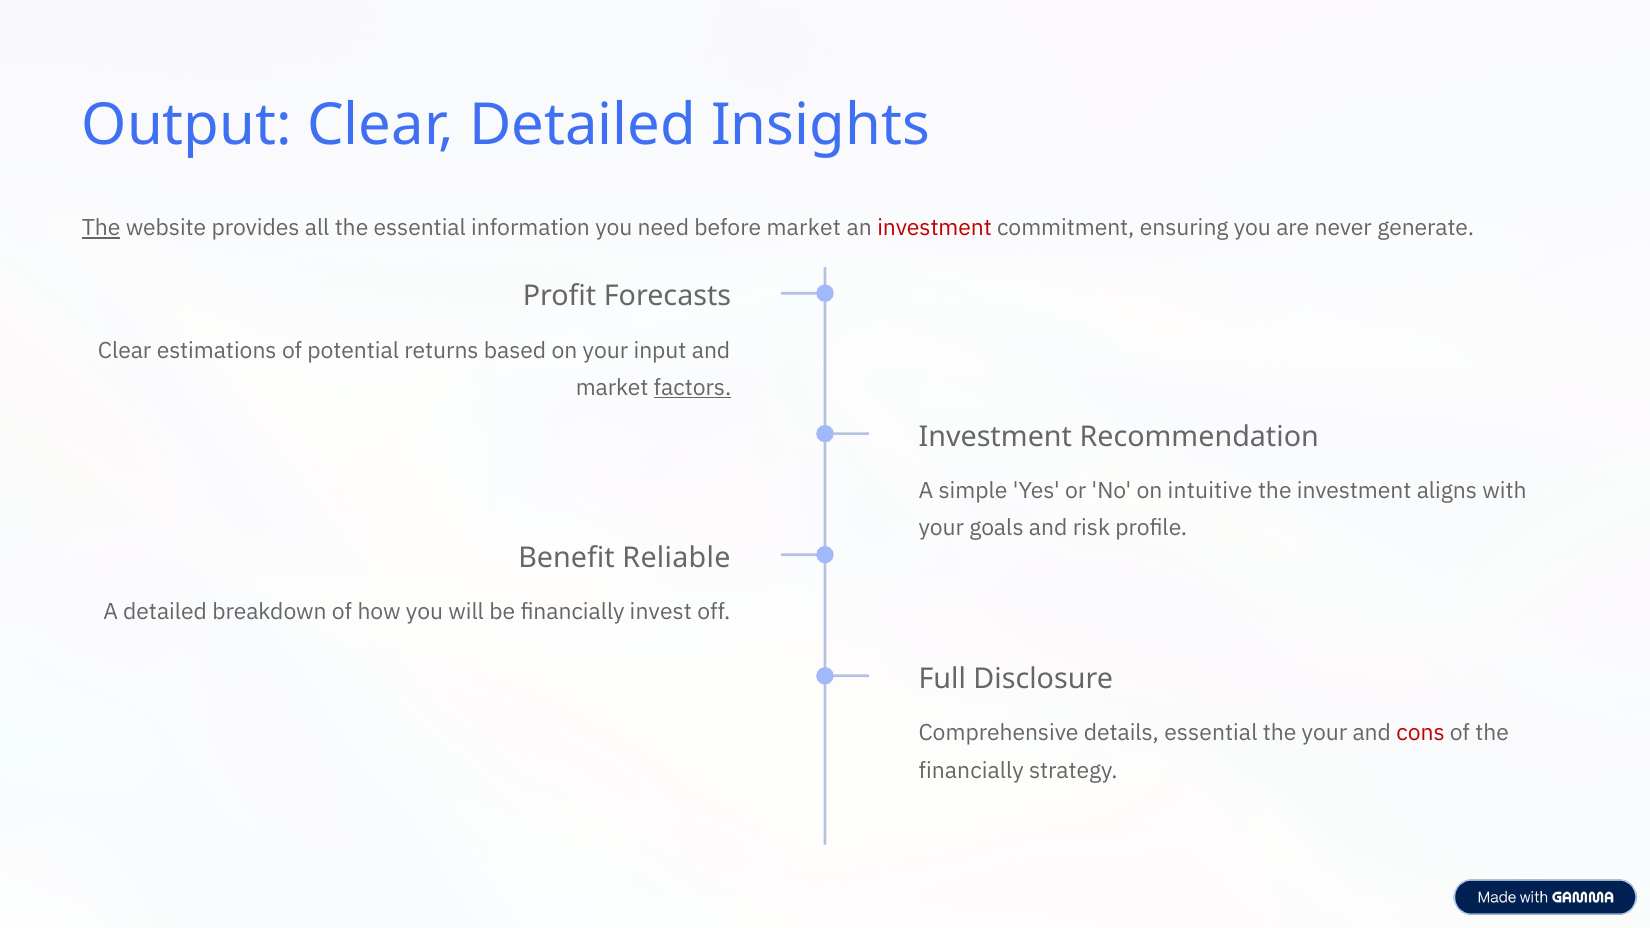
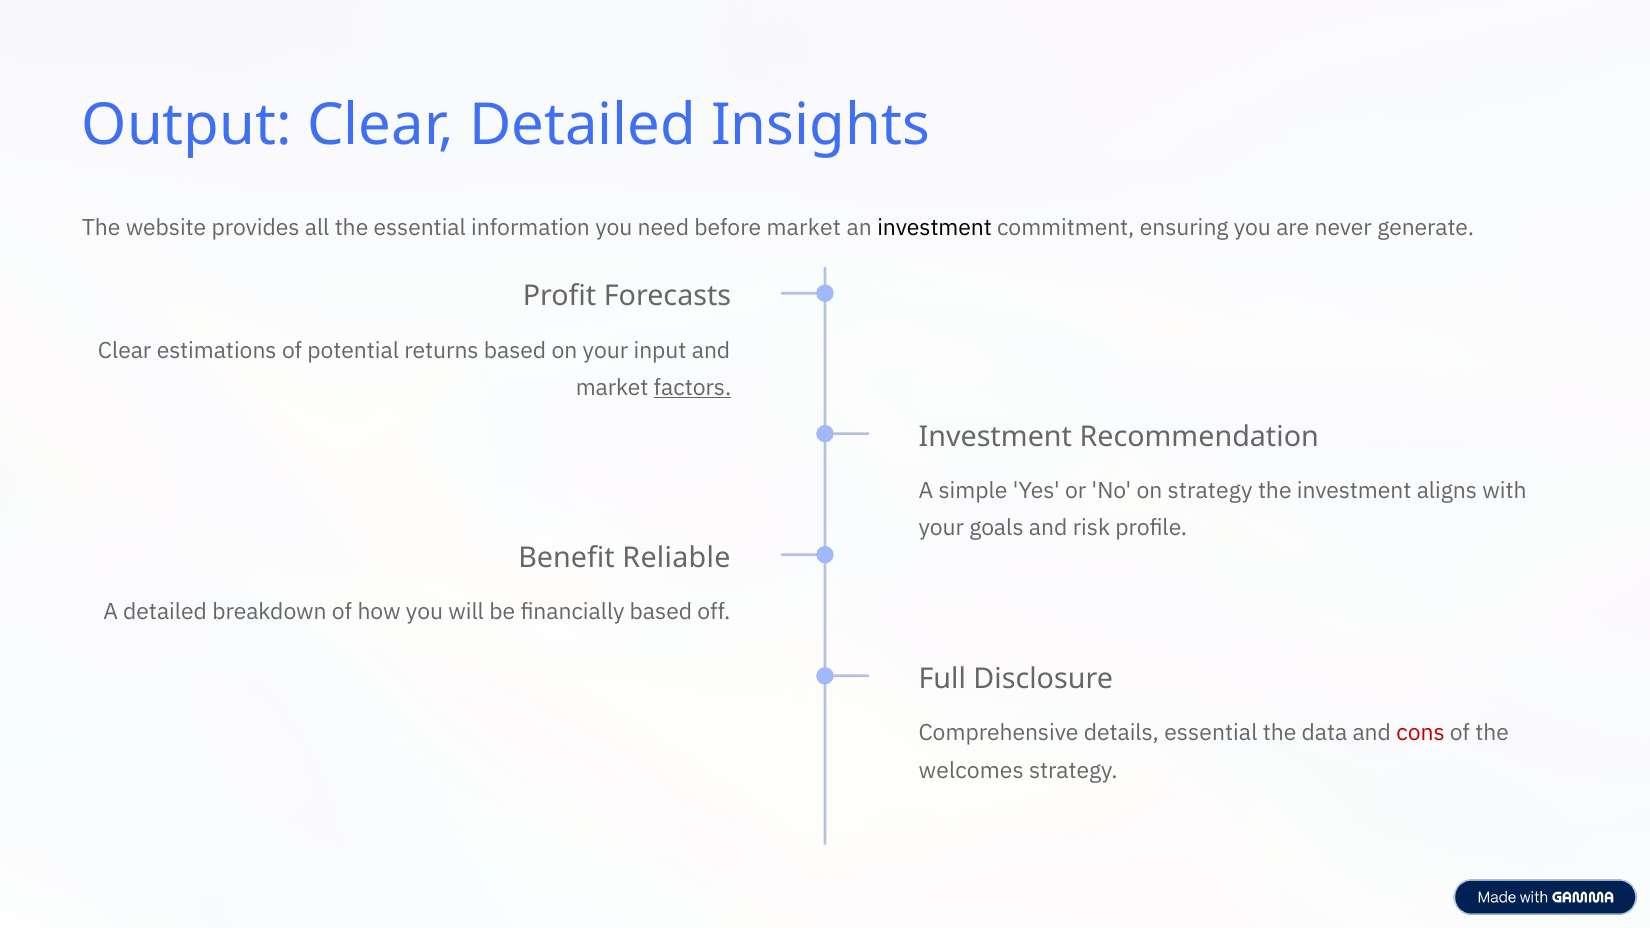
The underline: present -> none (101, 228)
investment colour: red -> black (935, 228)
on intuitive: intuitive -> strategy (1210, 491)
financially invest: invest -> based (661, 612)
the your: your -> data (1325, 733)
financially: financially -> welcomes (971, 771)
